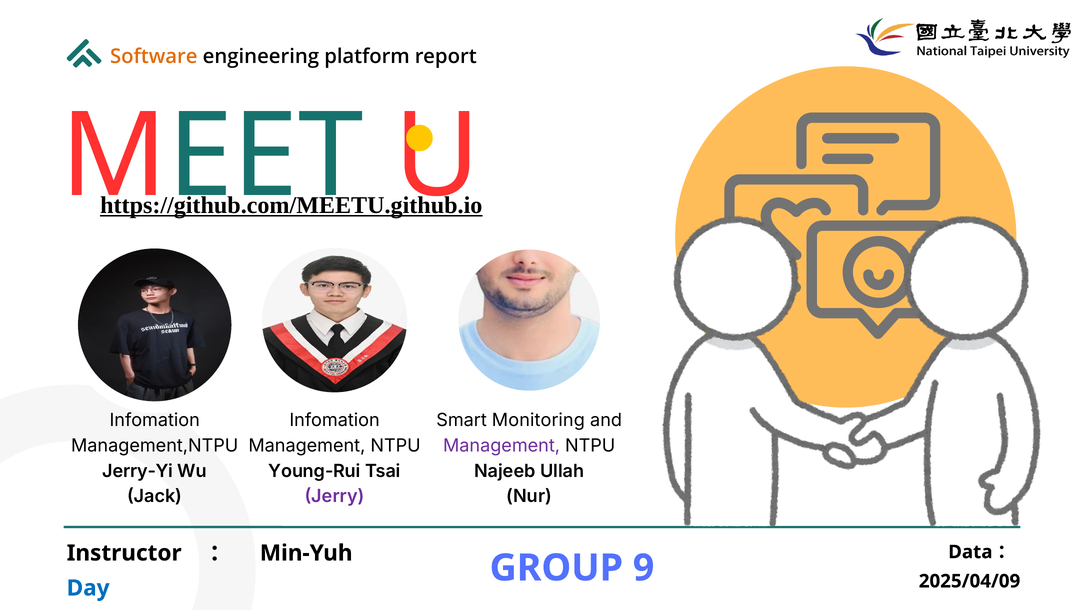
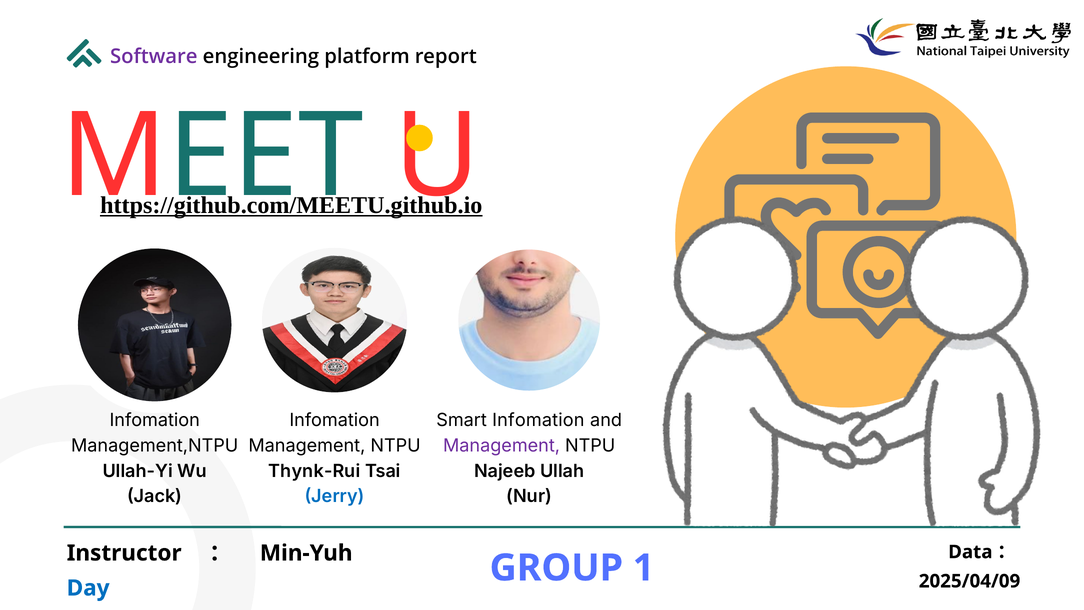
Software colour: orange -> purple (154, 56)
Smart Monitoring: Monitoring -> Infomation (538, 420)
Jerry-Yi: Jerry-Yi -> Ullah-Yi (138, 471)
Young-Rui: Young-Rui -> Thynk-Rui (314, 471)
Jerry colour: purple -> blue (335, 496)
9: 9 -> 1 (644, 568)
